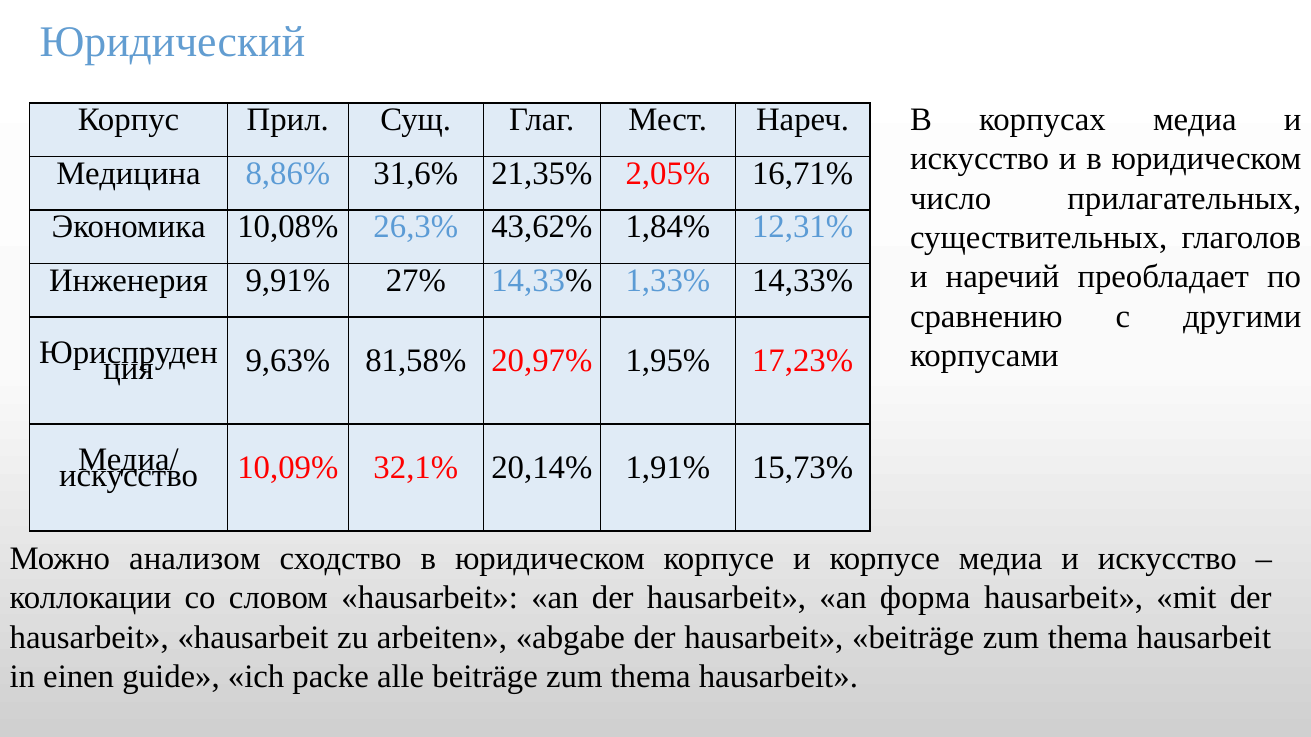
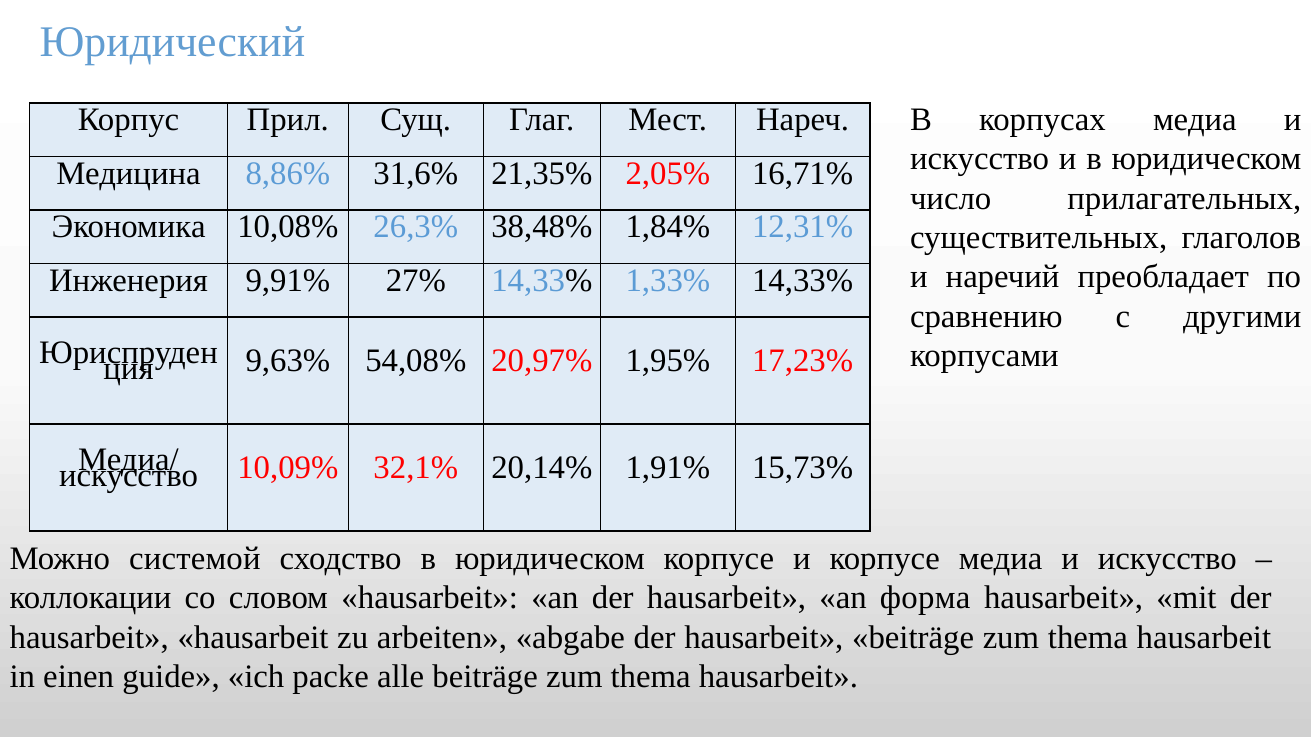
43,62%: 43,62% -> 38,48% (542, 227)
81,58%: 81,58% -> 54,08% (416, 361)
анализом: анализом -> системой (195, 559)
